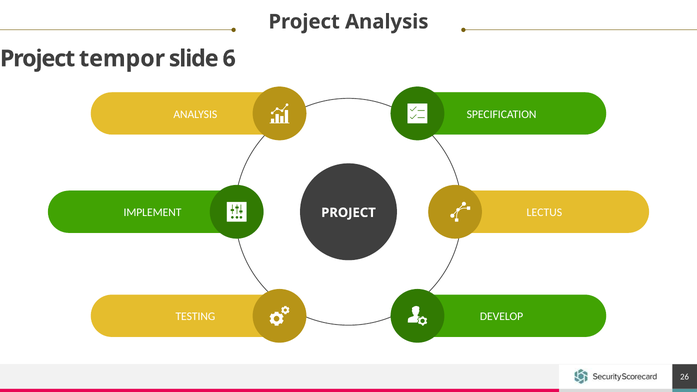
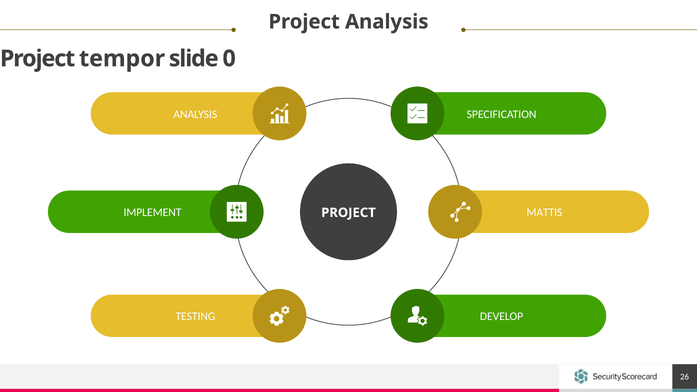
6: 6 -> 0 (229, 59)
LECTUS: LECTUS -> MATTIS (544, 213)
